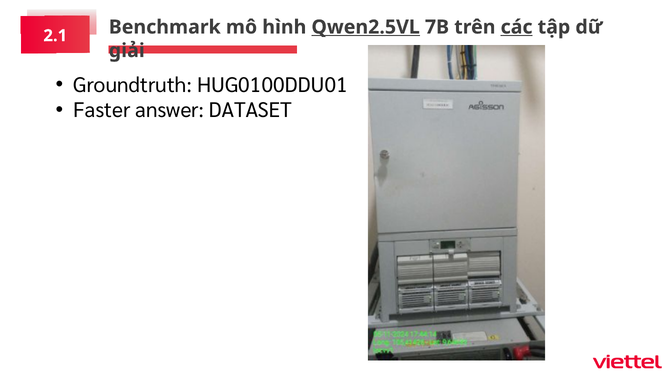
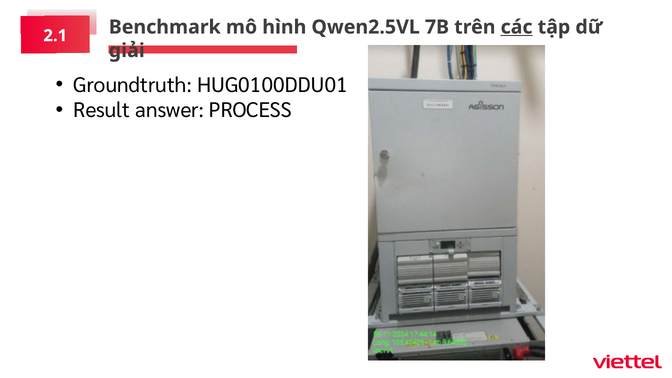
Qwen2.5VL underline: present -> none (366, 27)
Faster: Faster -> Result (102, 110)
DATASET: DATASET -> PROCESS (250, 110)
